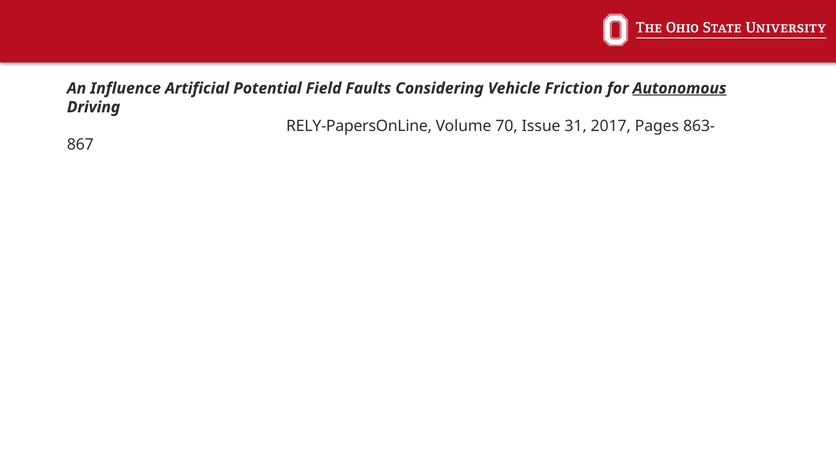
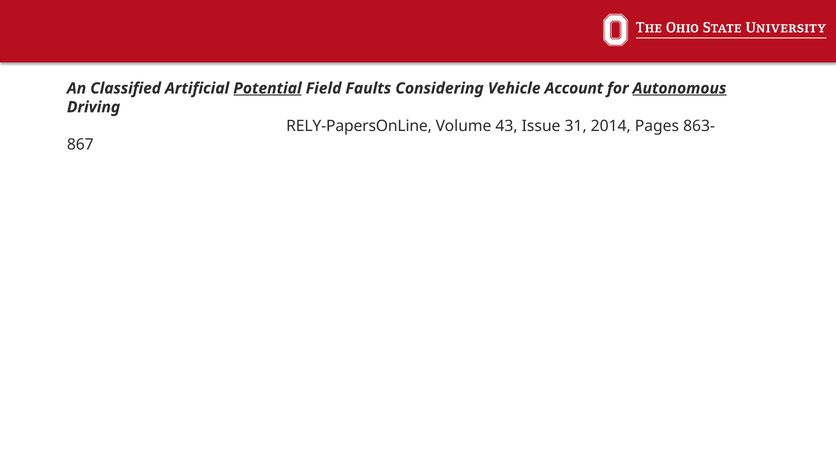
Influence: Influence -> Classified (126, 88)
Potential underline: none -> present (267, 88)
Friction: Friction -> Account (574, 88)
70: 70 -> 43 (507, 126)
2017: 2017 -> 2014 (611, 126)
